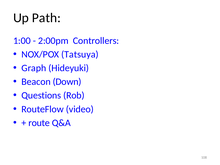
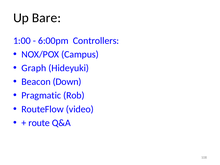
Path: Path -> Bare (46, 18)
2:00pm: 2:00pm -> 6:00pm (53, 41)
Tatsuya: Tatsuya -> Campus (80, 54)
Questions: Questions -> Pragmatic (41, 95)
